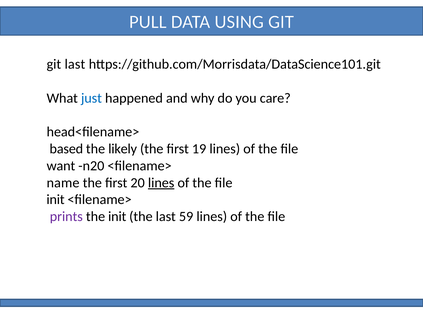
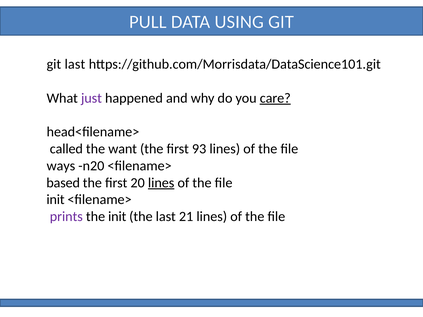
just colour: blue -> purple (91, 98)
care underline: none -> present (275, 98)
based: based -> called (66, 149)
likely: likely -> want (123, 149)
19: 19 -> 93 (199, 149)
want: want -> ways (61, 166)
name: name -> based (63, 183)
59: 59 -> 21 (186, 217)
